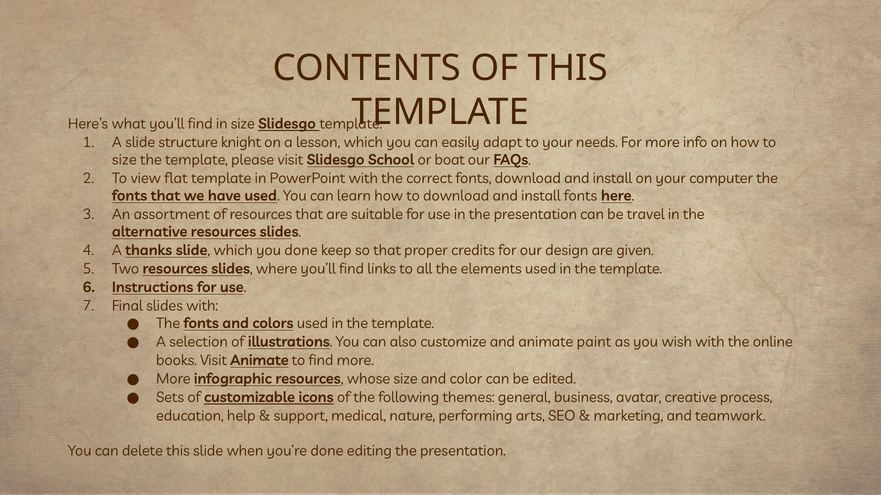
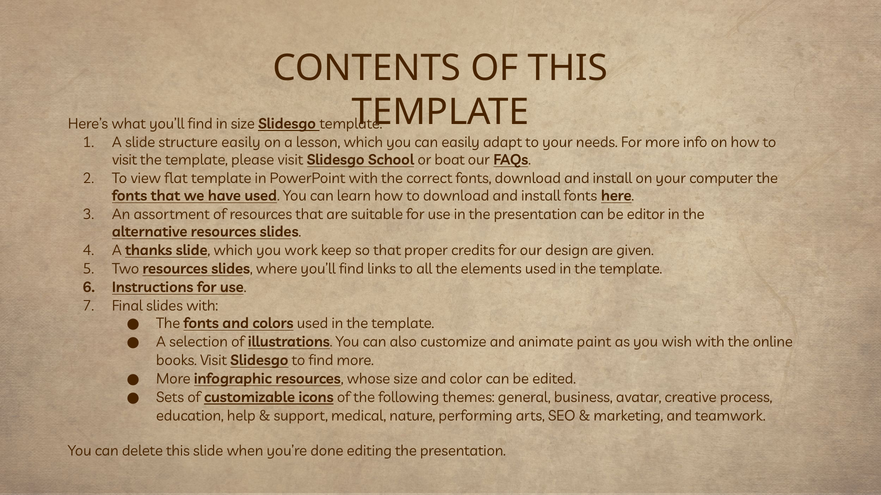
structure knight: knight -> easily (241, 143)
size: size -> visit (124, 160)
travel: travel -> editor (646, 215)
you done: done -> work (301, 251)
Animate: Animate -> Slidesgo (259, 361)
